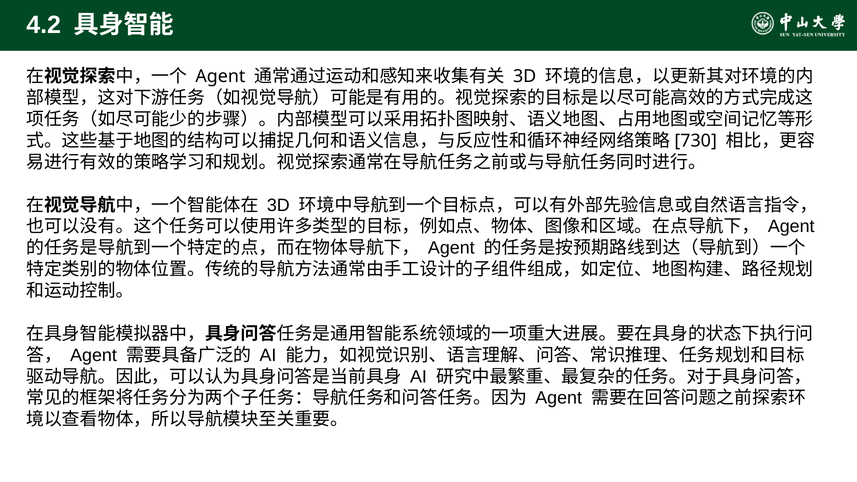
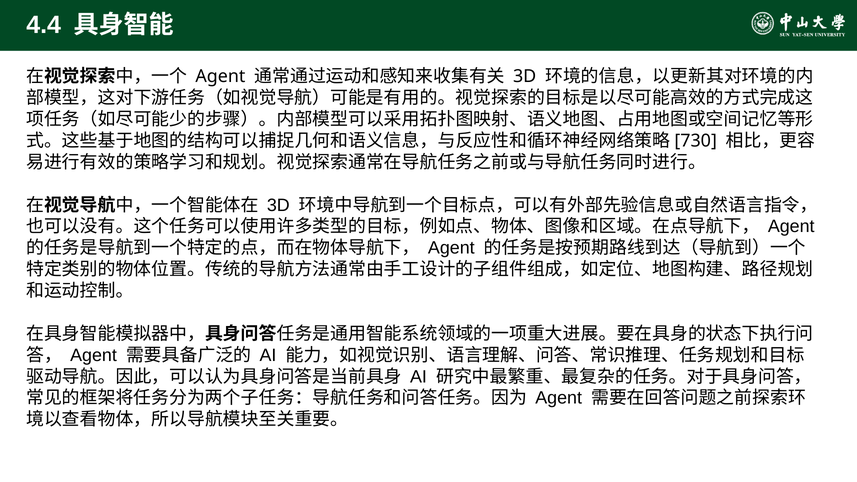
4.2: 4.2 -> 4.4 (44, 25)
